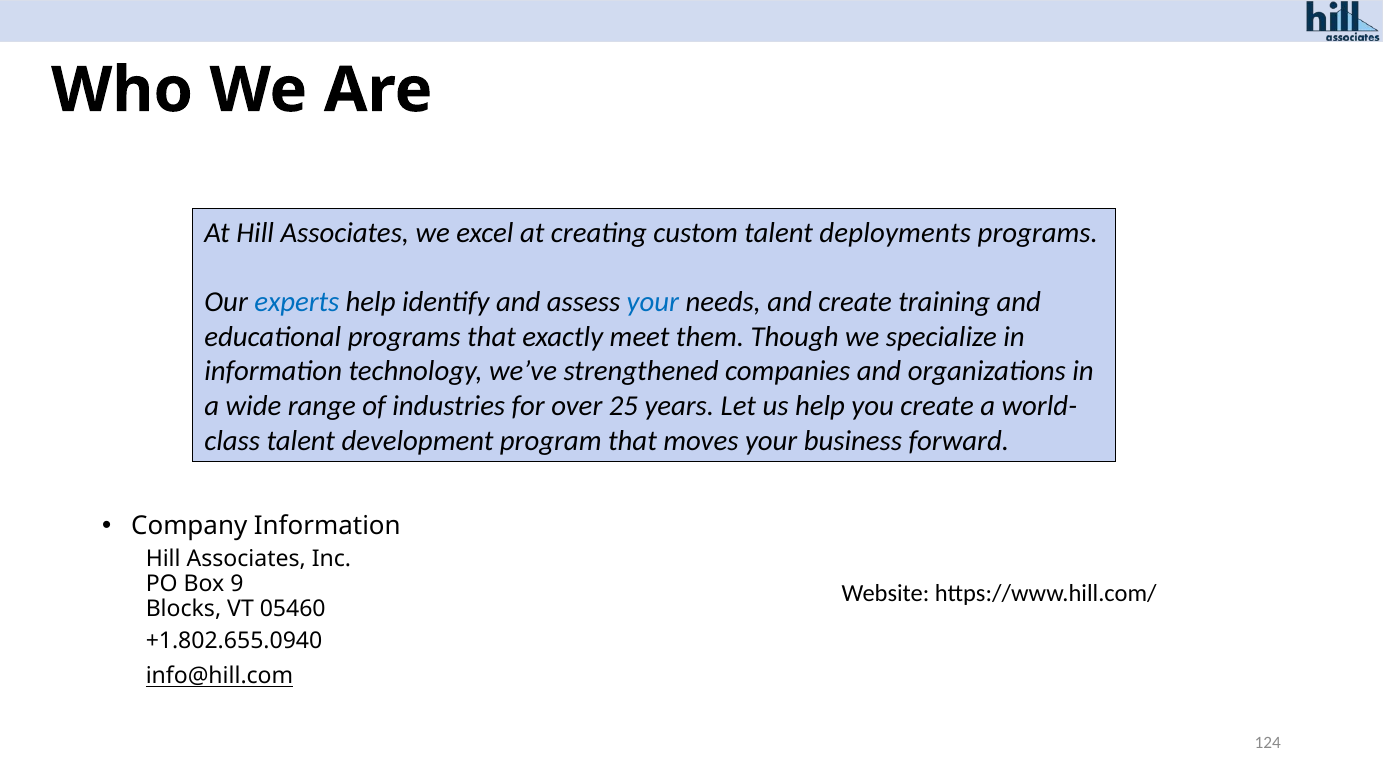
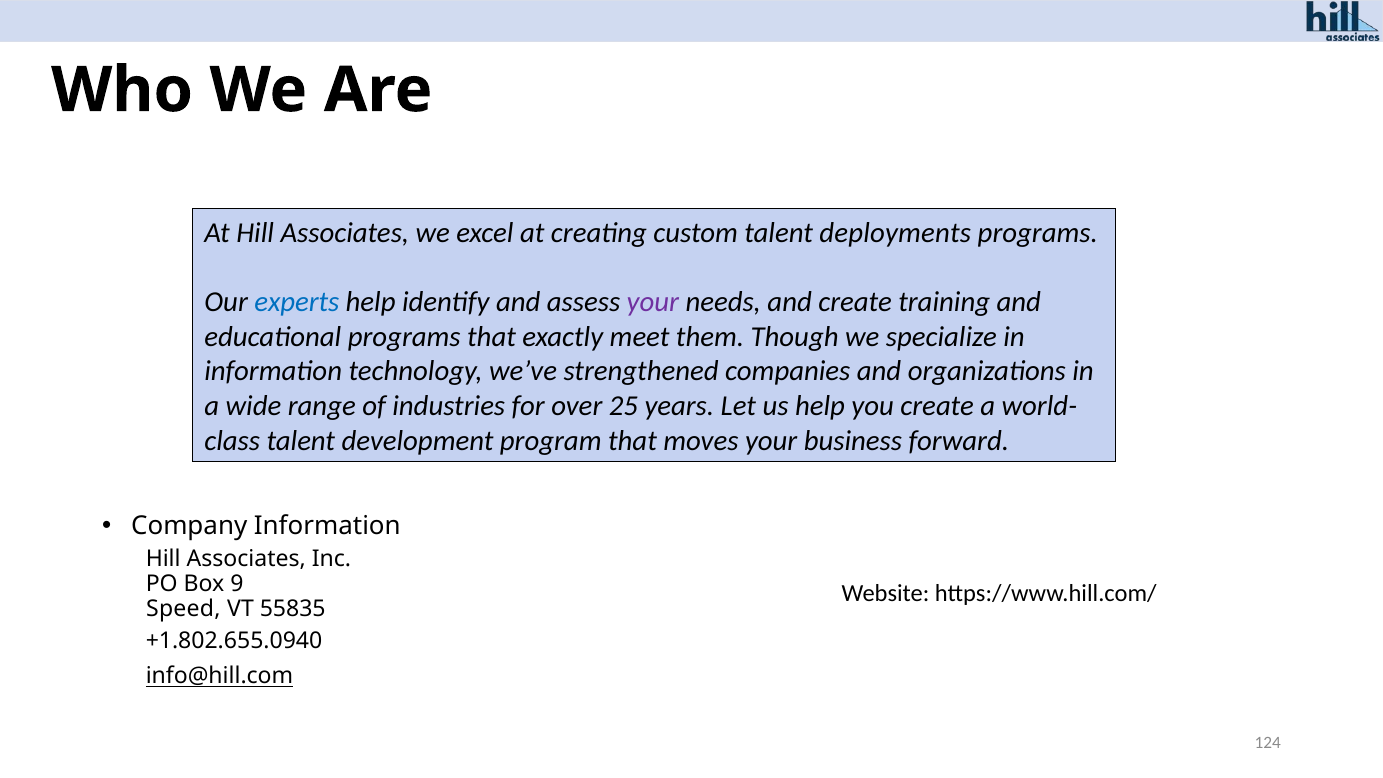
your colour: blue -> purple (653, 302)
Blocks: Blocks -> Speed (183, 609)
05460: 05460 -> 55835 (293, 609)
